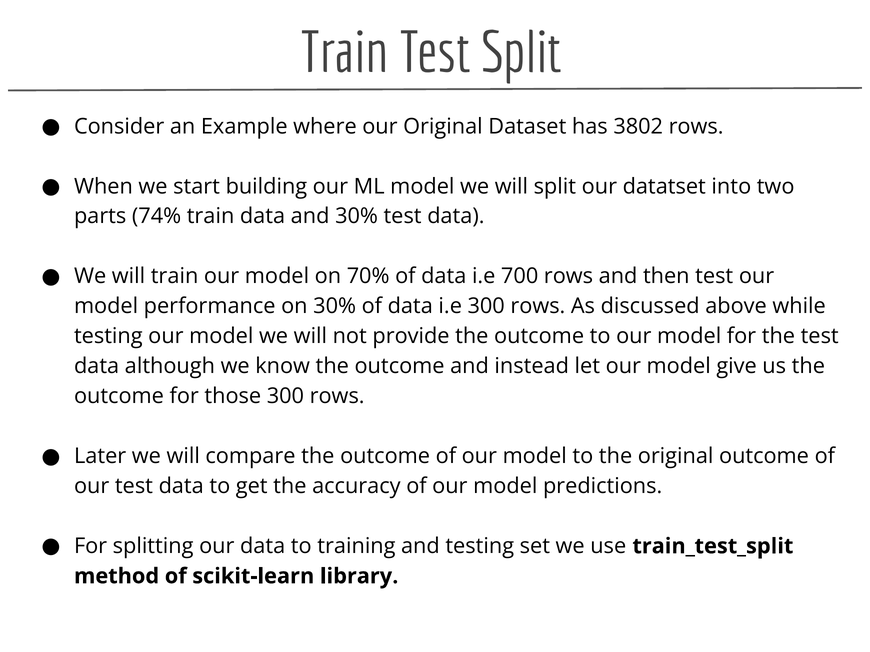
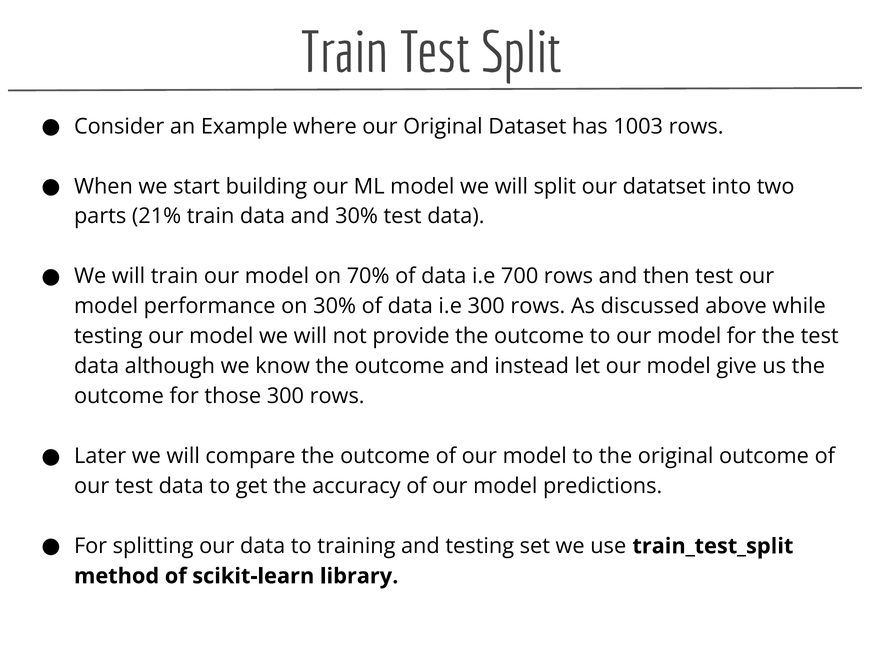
3802: 3802 -> 1003 (638, 126)
74%: 74% -> 21% (157, 216)
